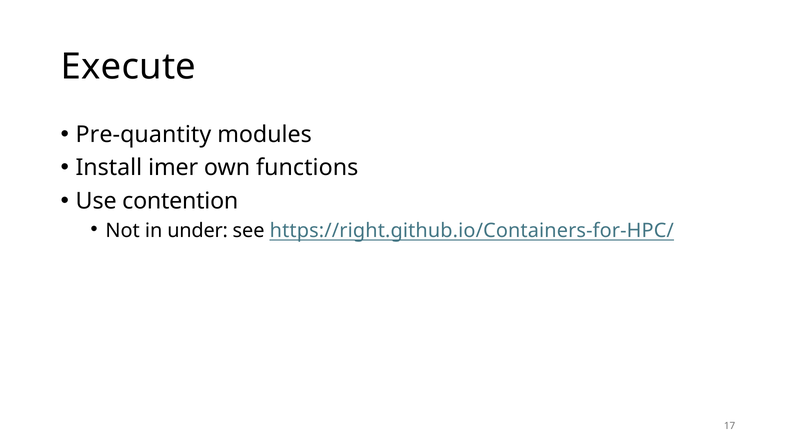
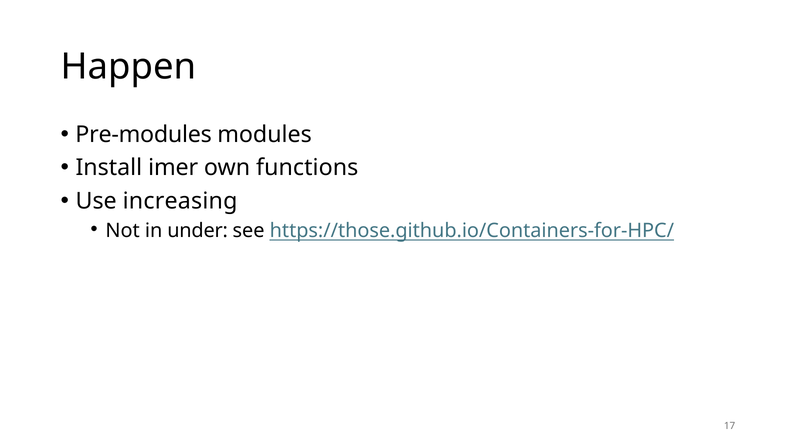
Execute: Execute -> Happen (128, 67)
Pre-quantity: Pre-quantity -> Pre-modules (144, 135)
contention: contention -> increasing (180, 201)
https://right.github.io/Containers-for-HPC/: https://right.github.io/Containers-for-HPC/ -> https://those.github.io/Containers-for-HPC/ (472, 231)
